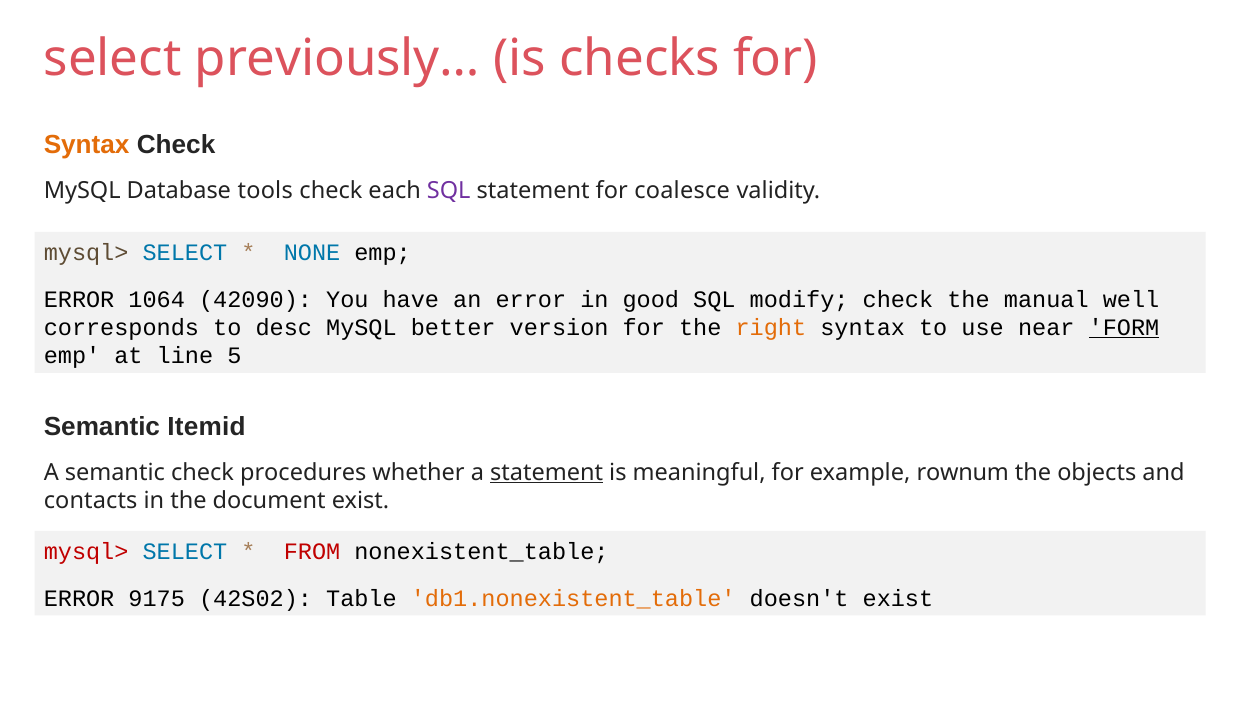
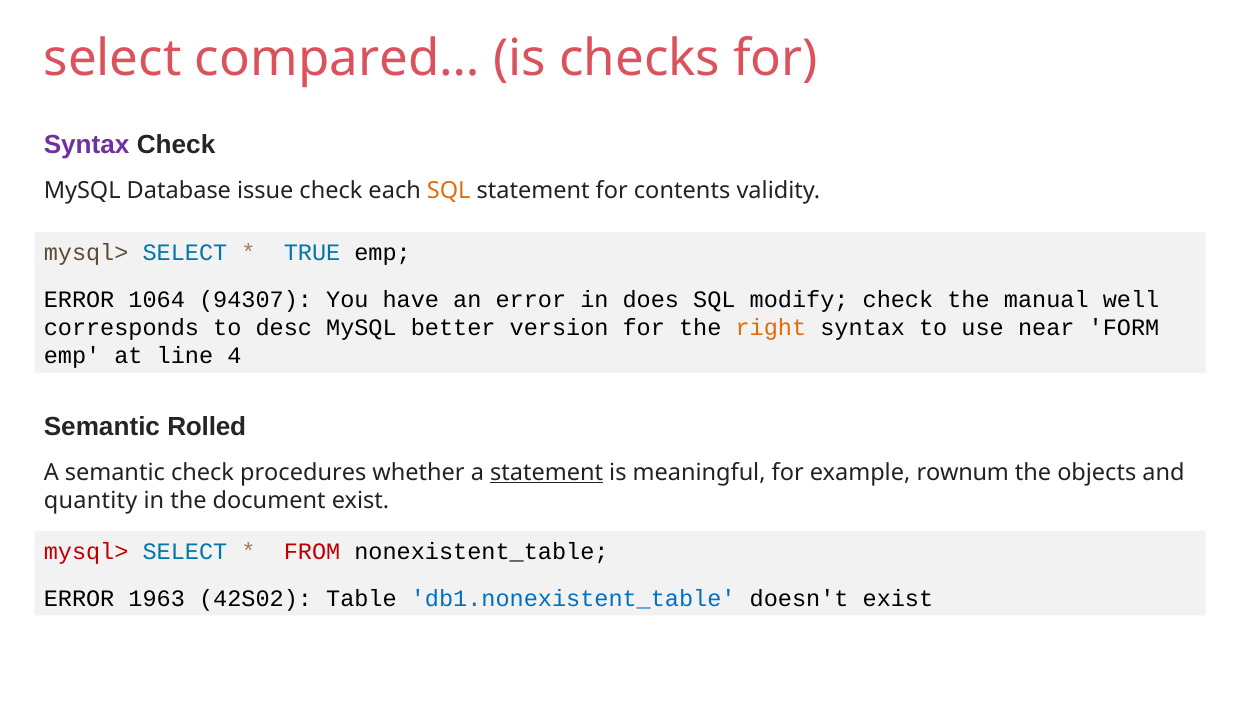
previously…: previously… -> compared… (337, 58)
Syntax colour: orange -> purple (87, 145)
tools: tools -> issue (265, 191)
SQL colour: purple -> orange (449, 191)
coalesce: coalesce -> contents (682, 191)
NONE: NONE -> TRUE (312, 252)
42090: 42090 -> 94307 (256, 299)
good: good -> does (651, 299)
FORM underline: present -> none (1124, 328)
5: 5 -> 4 (234, 356)
Itemid: Itemid -> Rolled (207, 427)
contacts: contacts -> quantity (91, 501)
9175: 9175 -> 1963 (157, 598)
db1.nonexistent_table colour: orange -> blue (573, 598)
